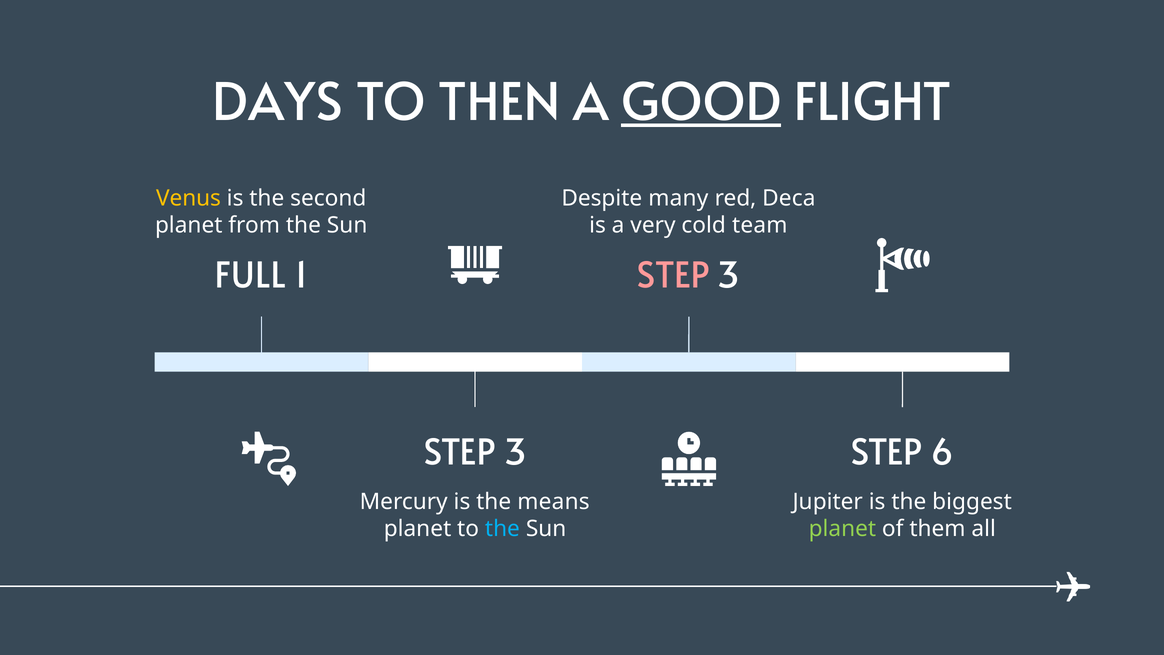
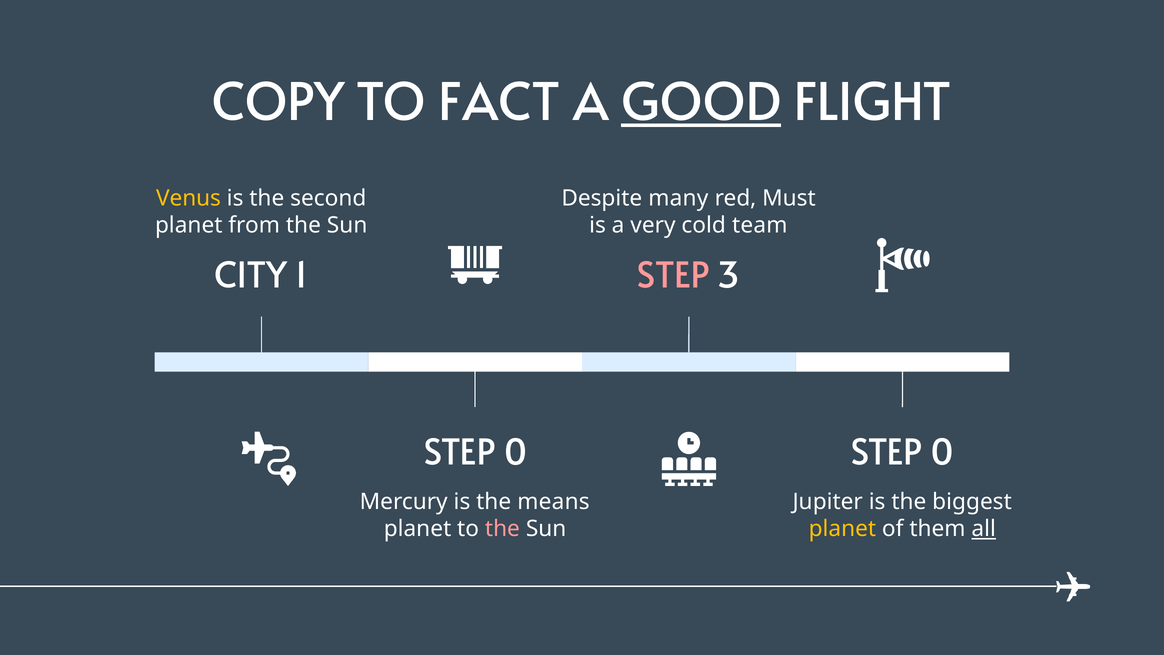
DAYS: DAYS -> COPY (278, 103)
THEN: THEN -> FACT (499, 103)
Deca: Deca -> Must (789, 198)
FULL: FULL -> CITY (251, 276)
3: 3 -> 0 (516, 453)
6: 6 -> 0 (942, 453)
the colour: light blue -> pink (502, 529)
planet colour: light green -> yellow (842, 529)
all underline: none -> present (984, 529)
